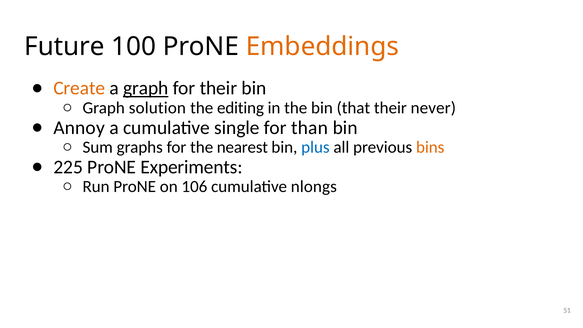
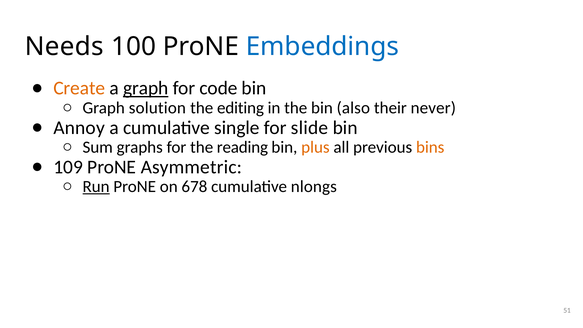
Future: Future -> Needs (64, 47)
Embeddings colour: orange -> blue (322, 47)
for their: their -> code (218, 88)
that: that -> also (353, 108)
than: than -> slide (310, 128)
nearest: nearest -> reading (242, 147)
plus colour: blue -> orange (315, 147)
225: 225 -> 109 (68, 167)
Experiments: Experiments -> Asymmetric (191, 167)
Run underline: none -> present (96, 187)
106: 106 -> 678 (194, 187)
